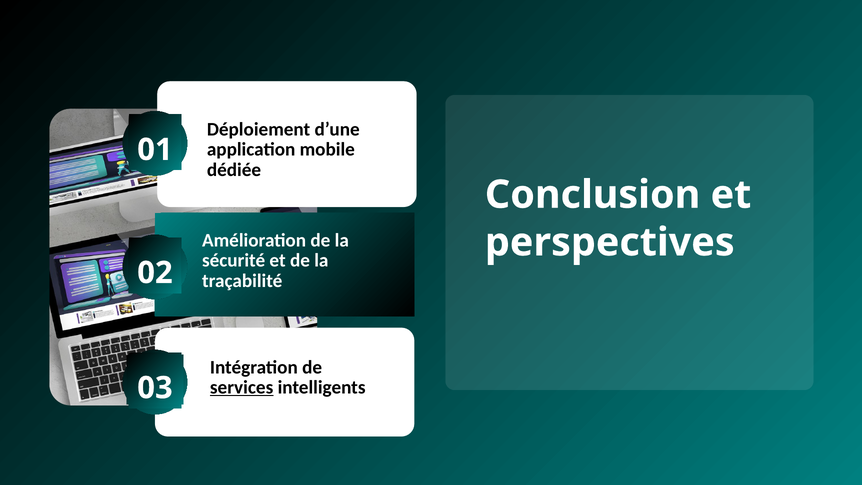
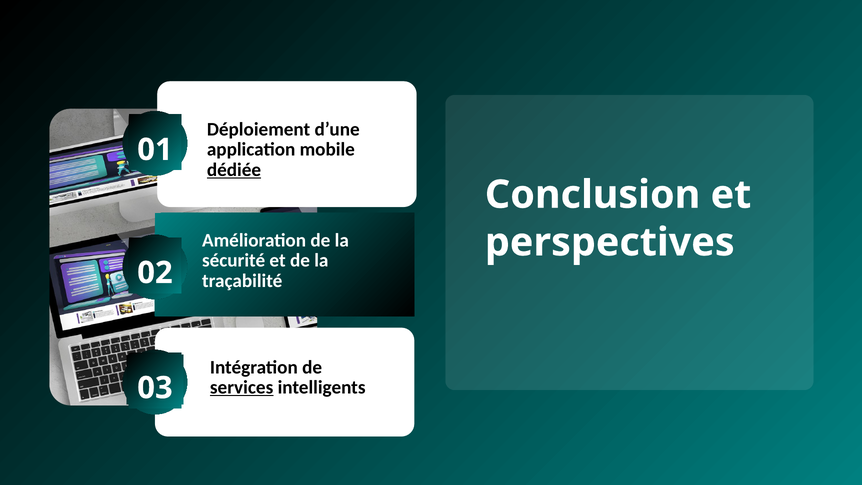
dédiée underline: none -> present (234, 170)
